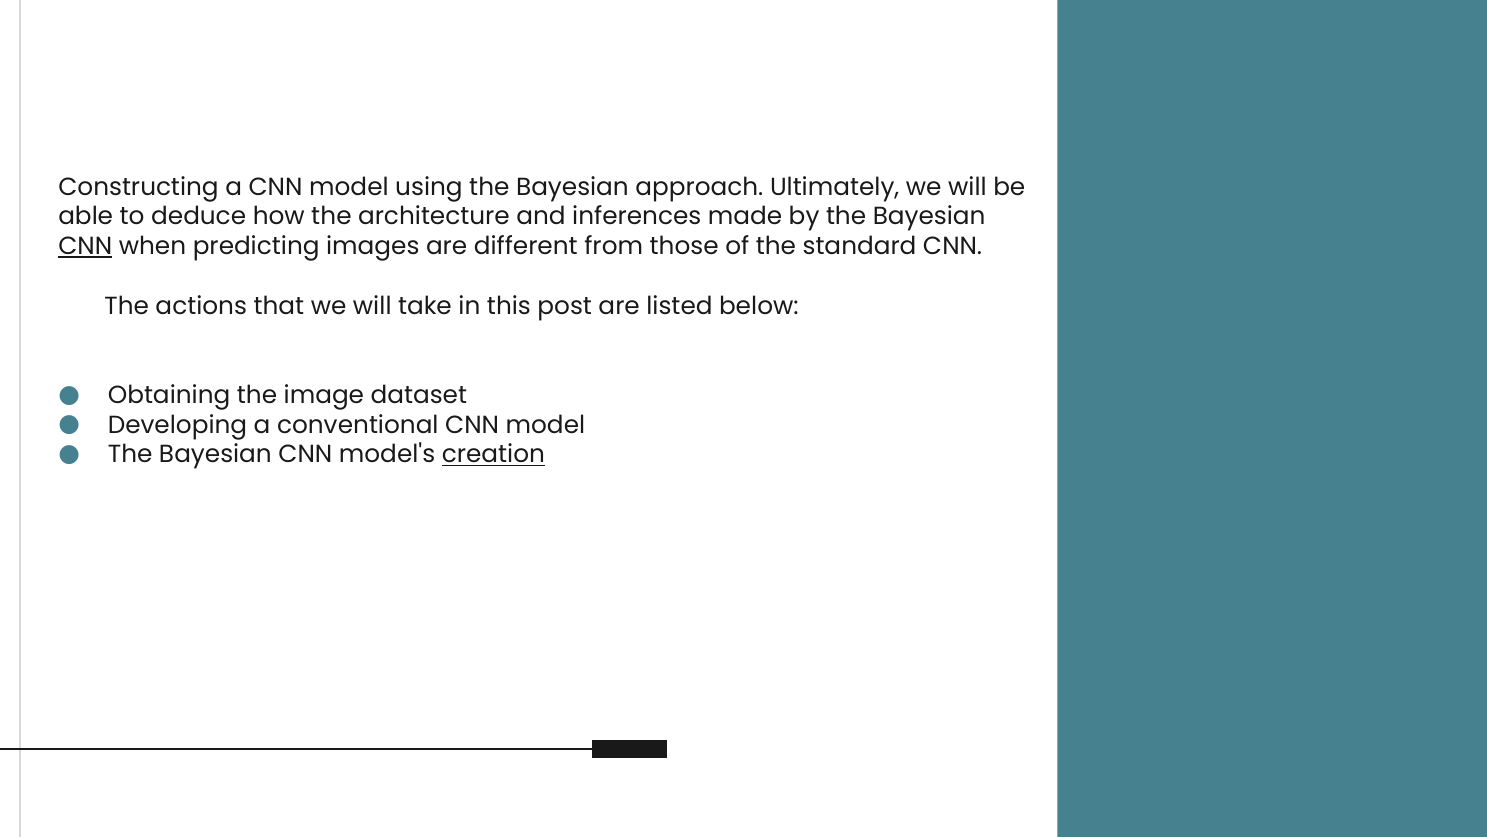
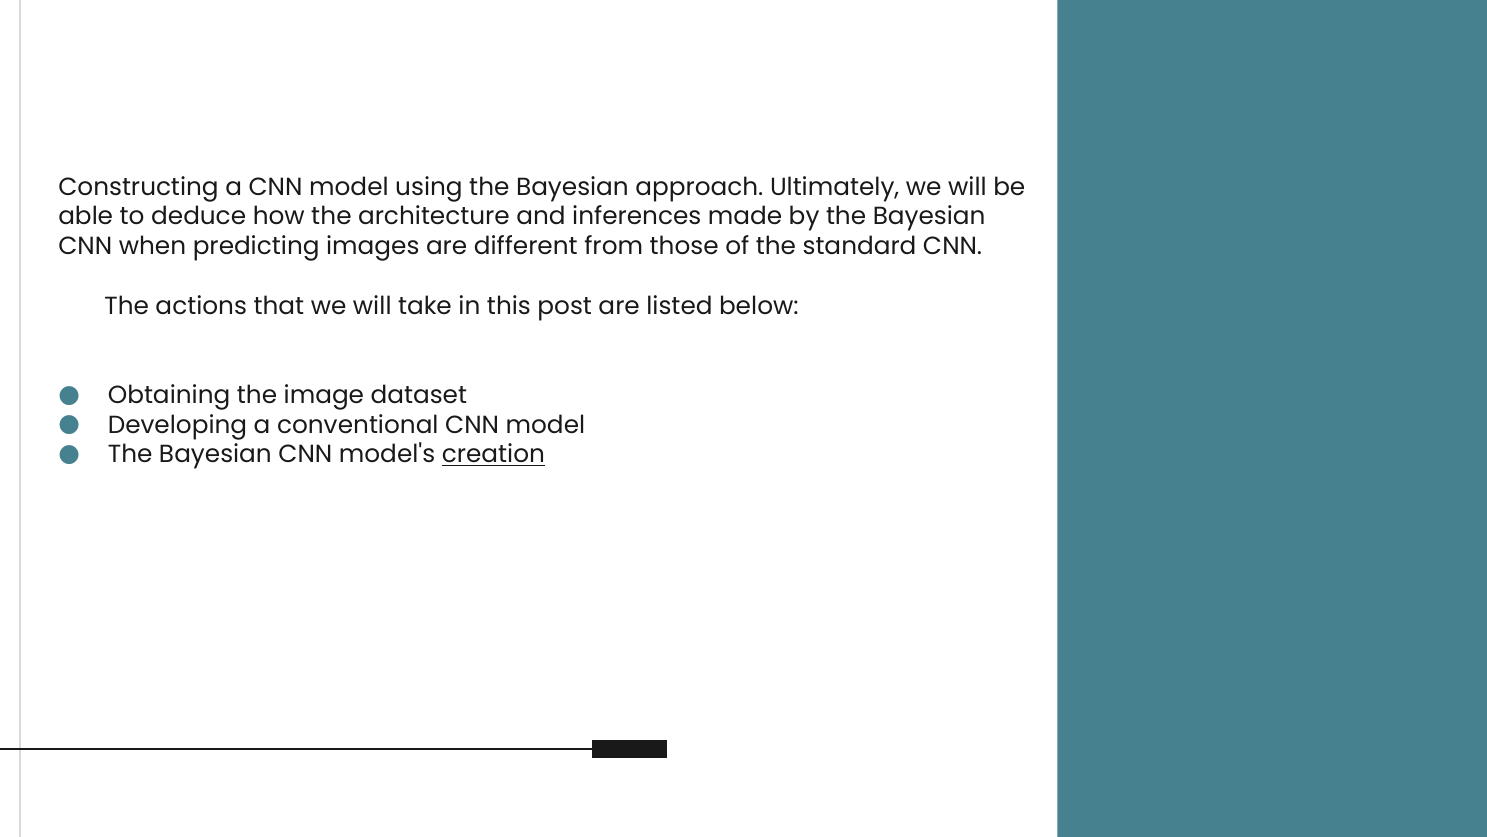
CNN underline: present -> none (85, 246)
